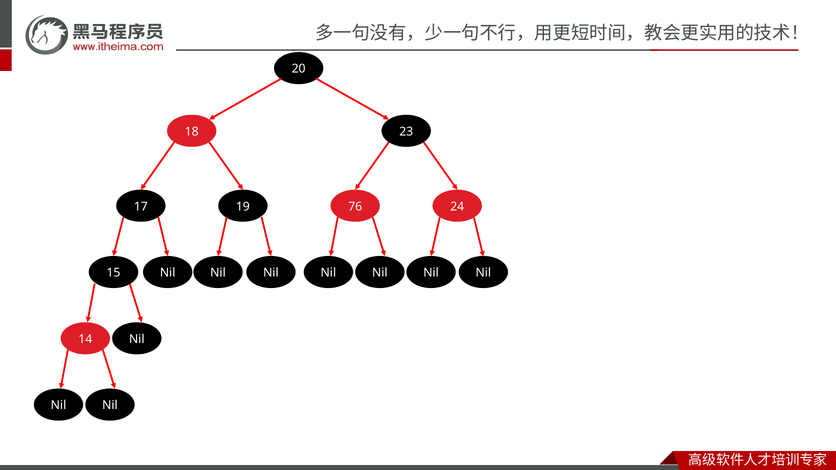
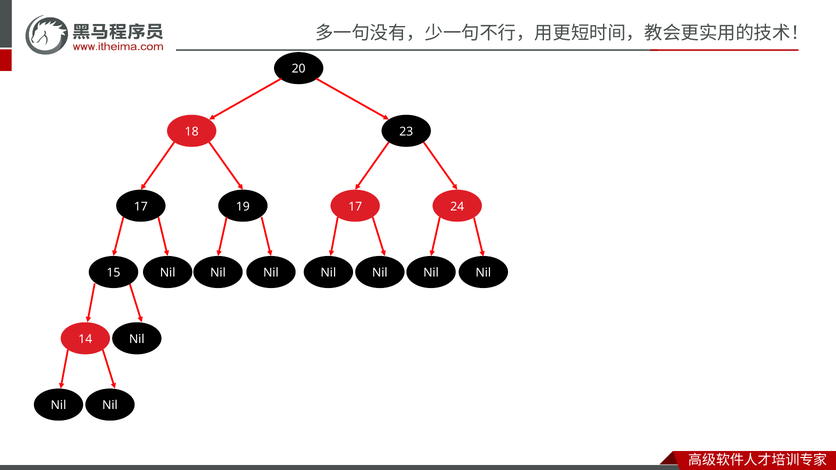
19 76: 76 -> 17 (355, 207)
